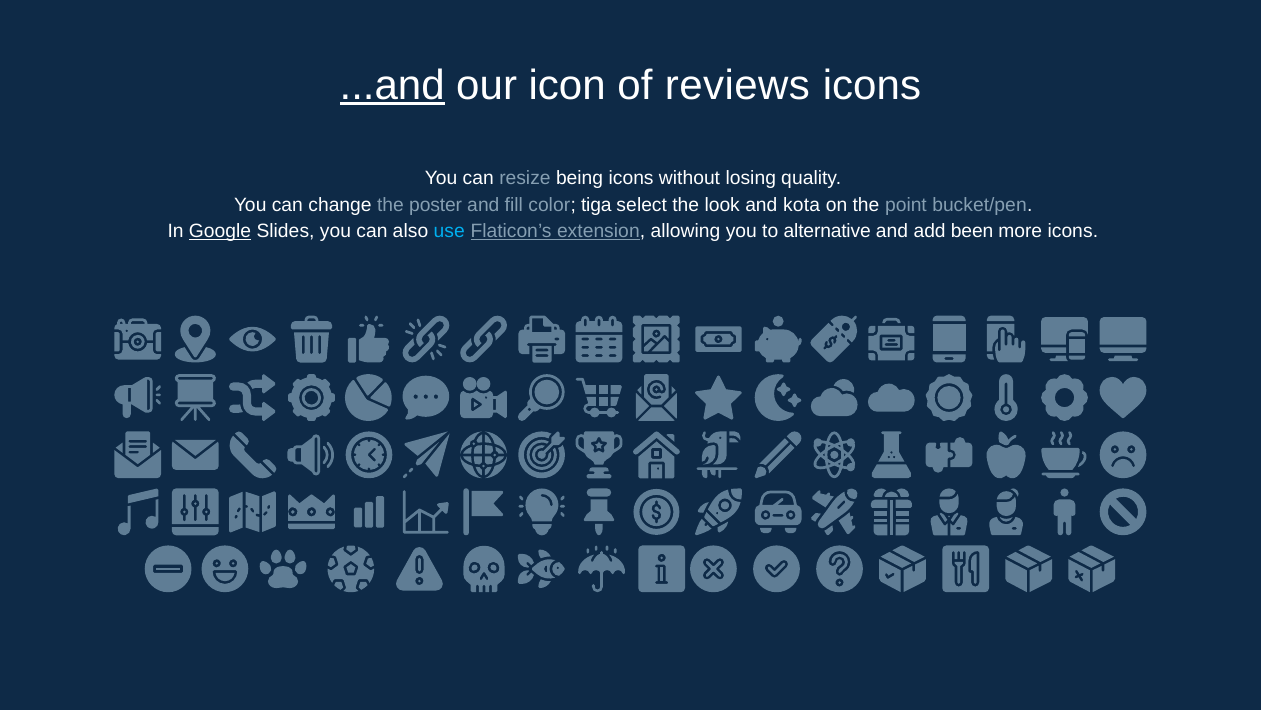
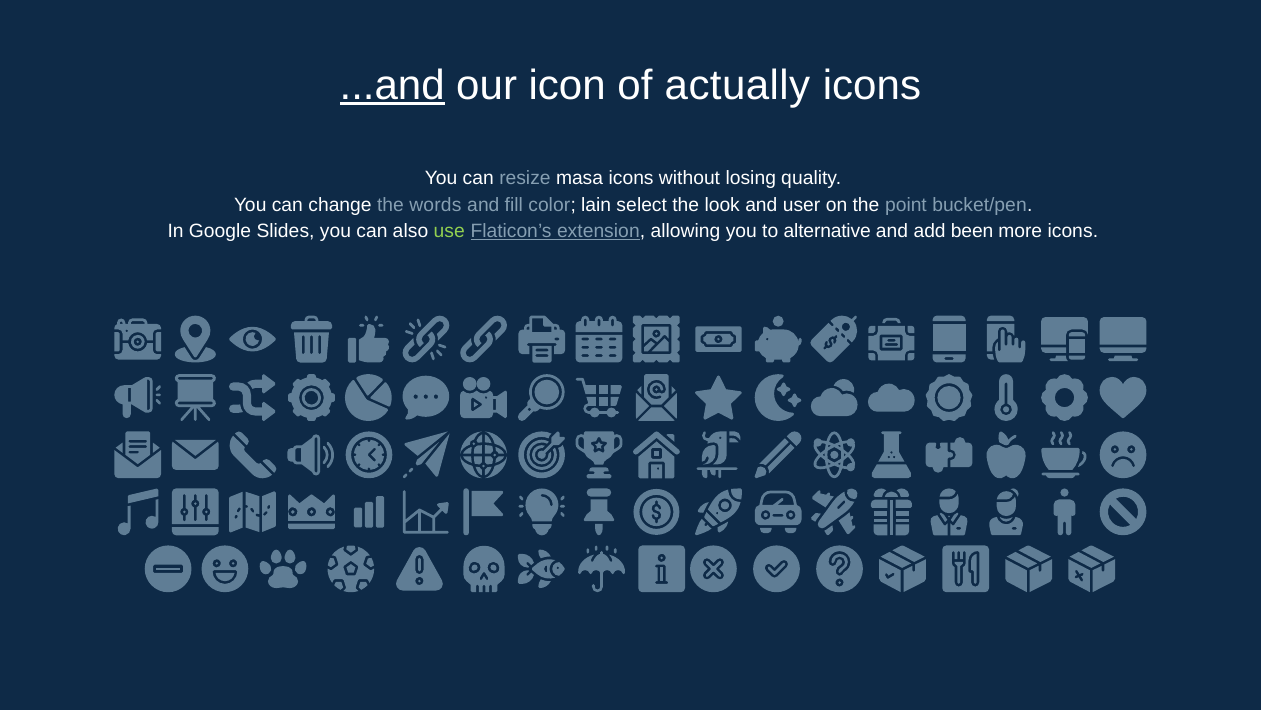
reviews: reviews -> actually (737, 85)
being: being -> masa (580, 178)
poster: poster -> words (435, 205)
tiga: tiga -> lain (596, 205)
kota: kota -> user (802, 205)
Google underline: present -> none (220, 231)
use colour: light blue -> light green (449, 231)
